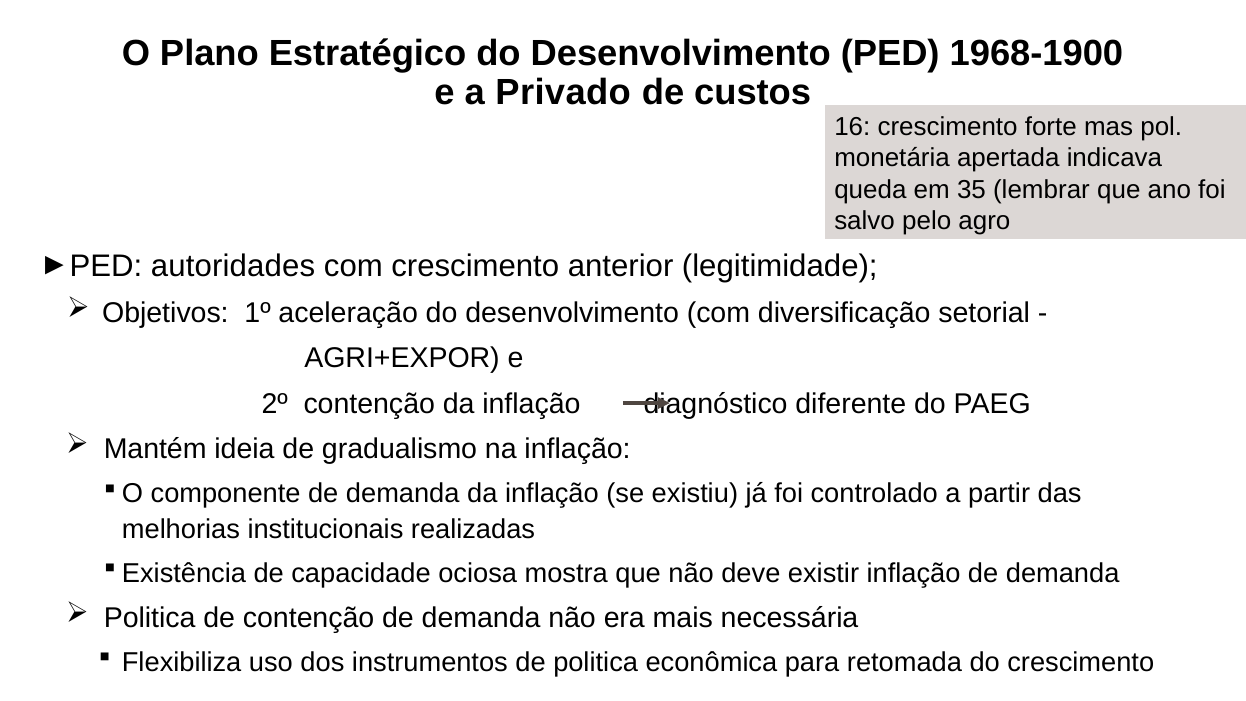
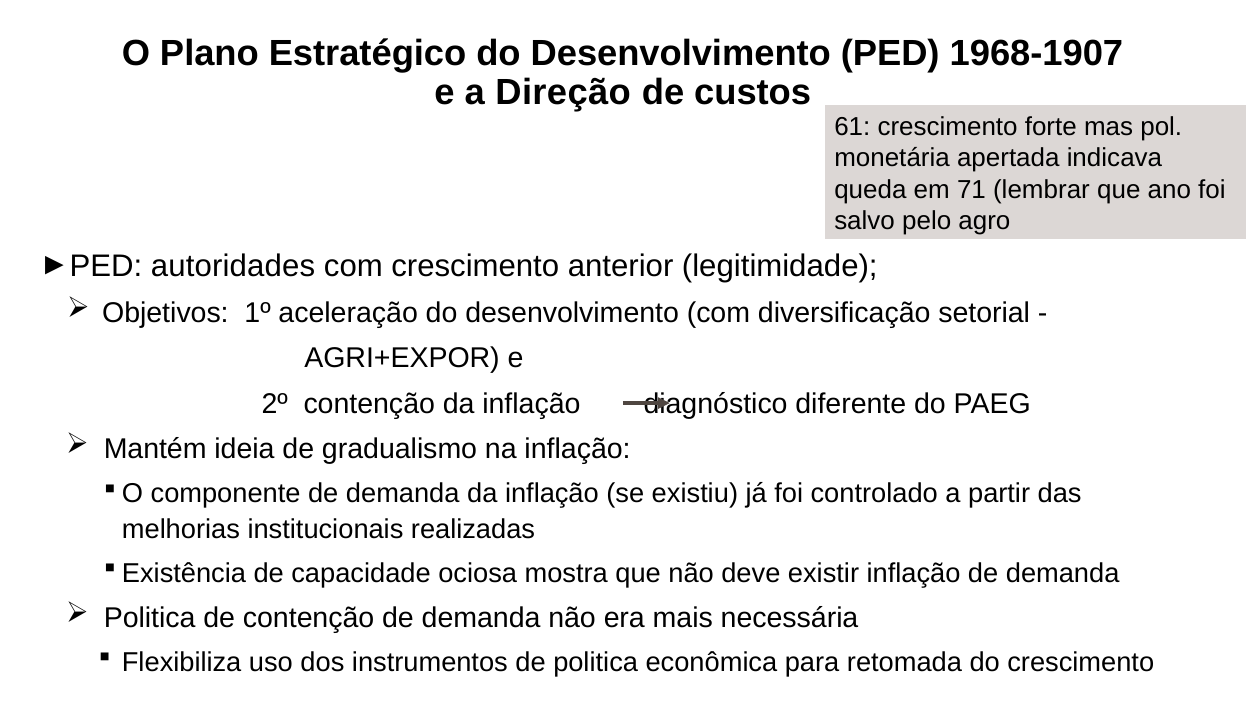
1968-1900: 1968-1900 -> 1968-1907 (1036, 53)
Privado: Privado -> Direção (563, 93)
16: 16 -> 61 (852, 127)
35: 35 -> 71 (971, 189)
